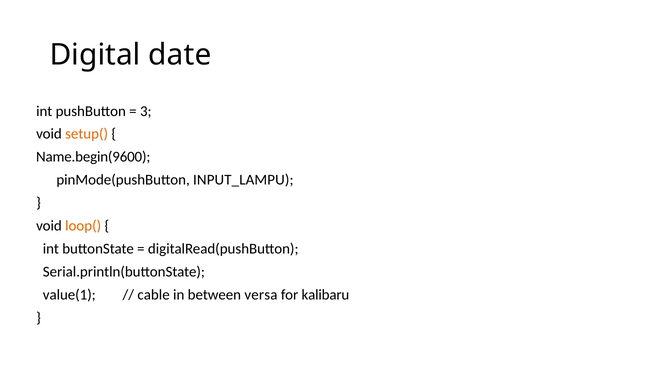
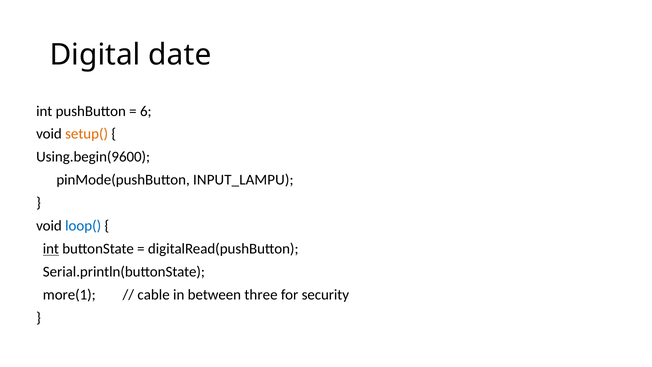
3: 3 -> 6 (146, 111)
Name.begin(9600: Name.begin(9600 -> Using.begin(9600 (93, 157)
loop( colour: orange -> blue (83, 226)
int underline: none -> present (51, 249)
value(1: value(1 -> more(1 (69, 294)
versa: versa -> three (261, 294)
kalibaru: kalibaru -> security (325, 294)
